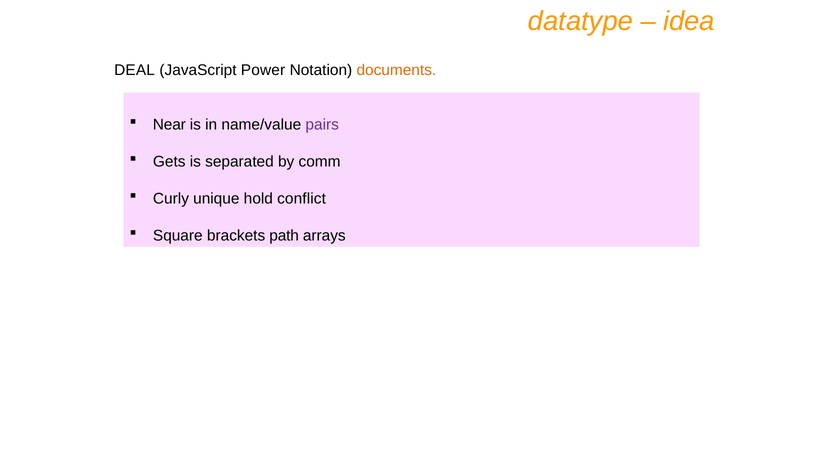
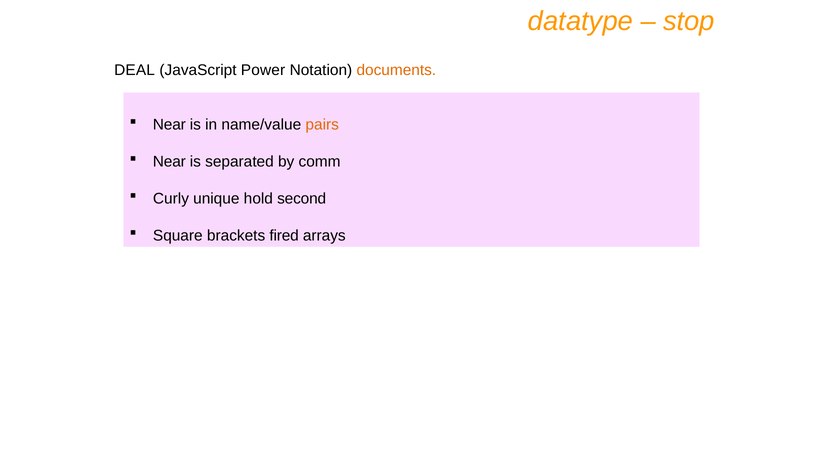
idea: idea -> stop (689, 21)
pairs colour: purple -> orange (322, 124)
Gets: Gets -> Near (169, 161)
conflict: conflict -> second (302, 199)
path: path -> fired (284, 236)
